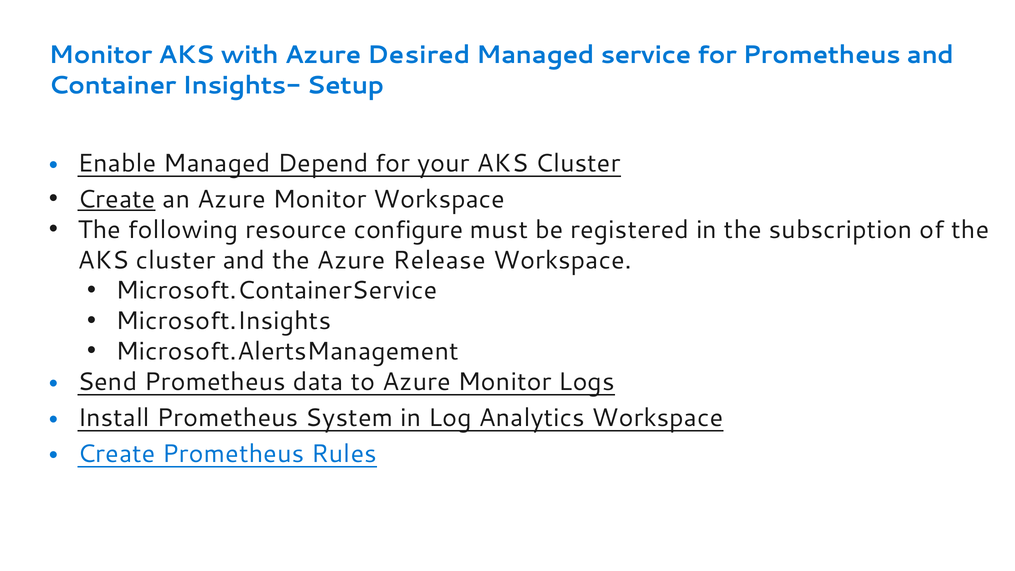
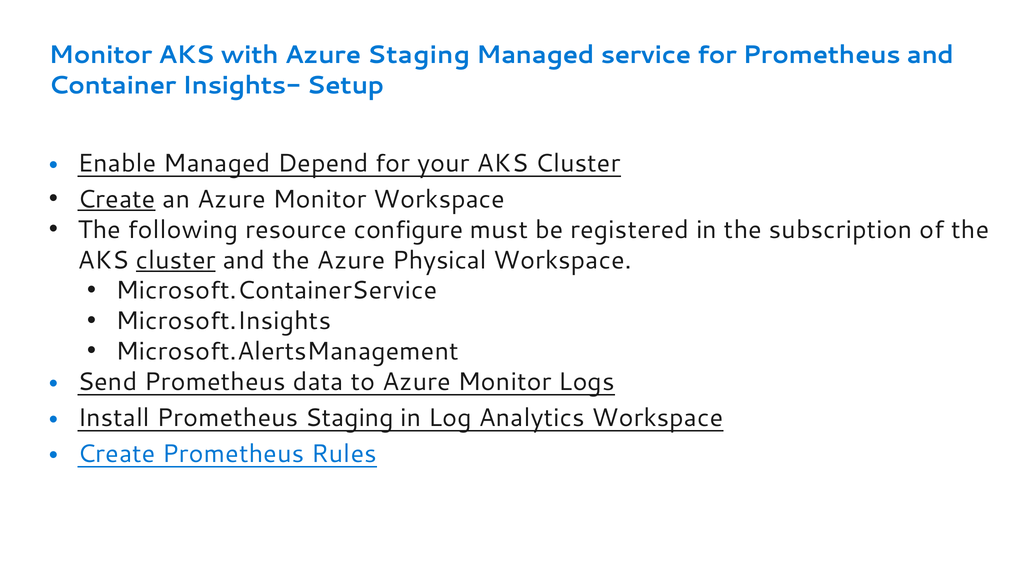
Azure Desired: Desired -> Staging (419, 55)
cluster underline: none -> present (176, 260)
Release: Release -> Physical (440, 260)
Prometheus System: System -> Staging (350, 418)
